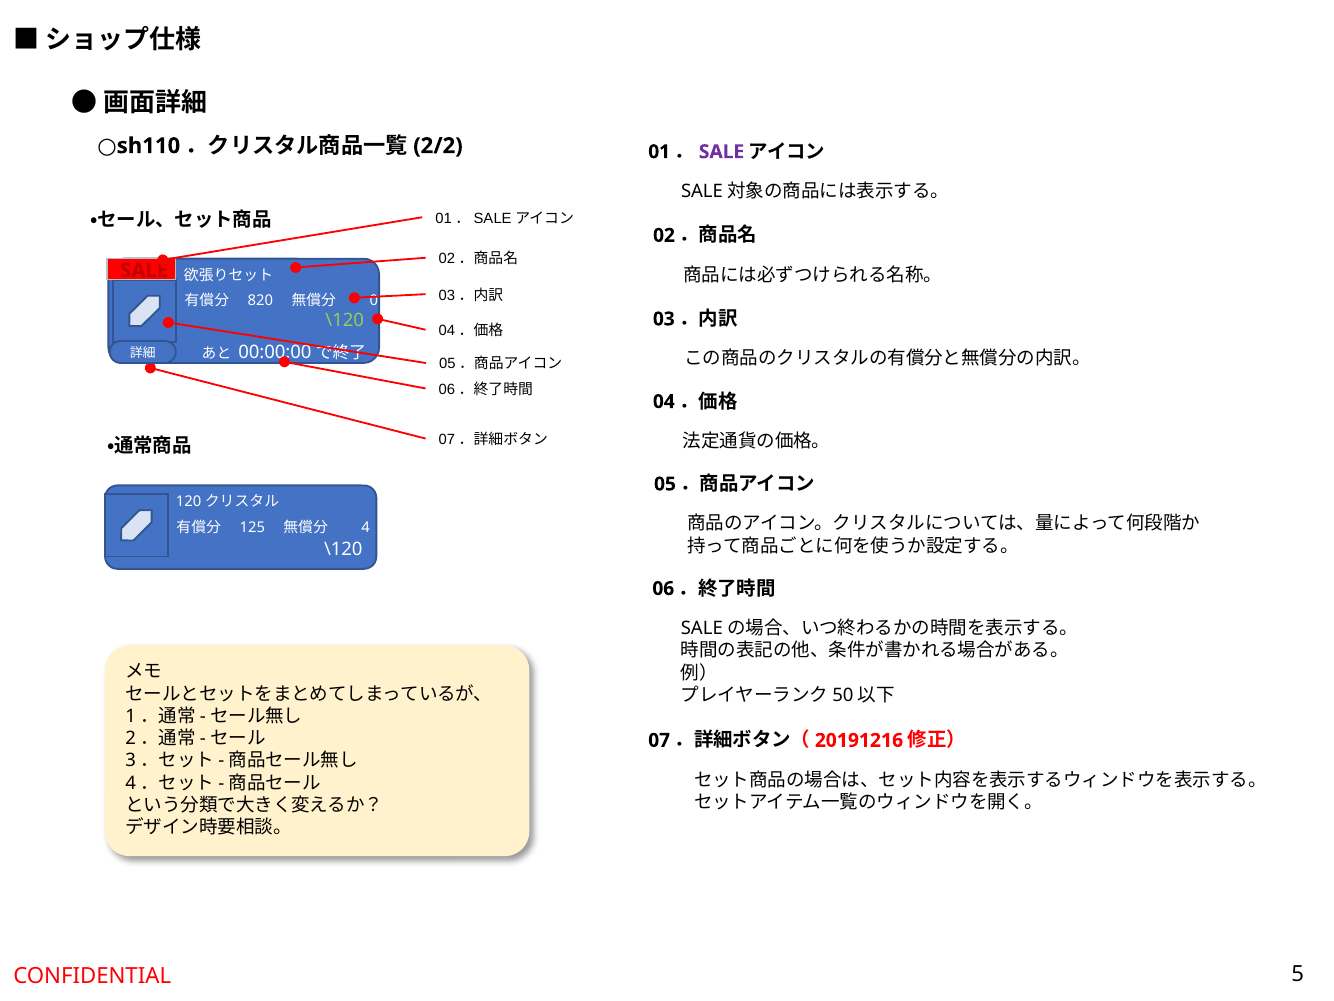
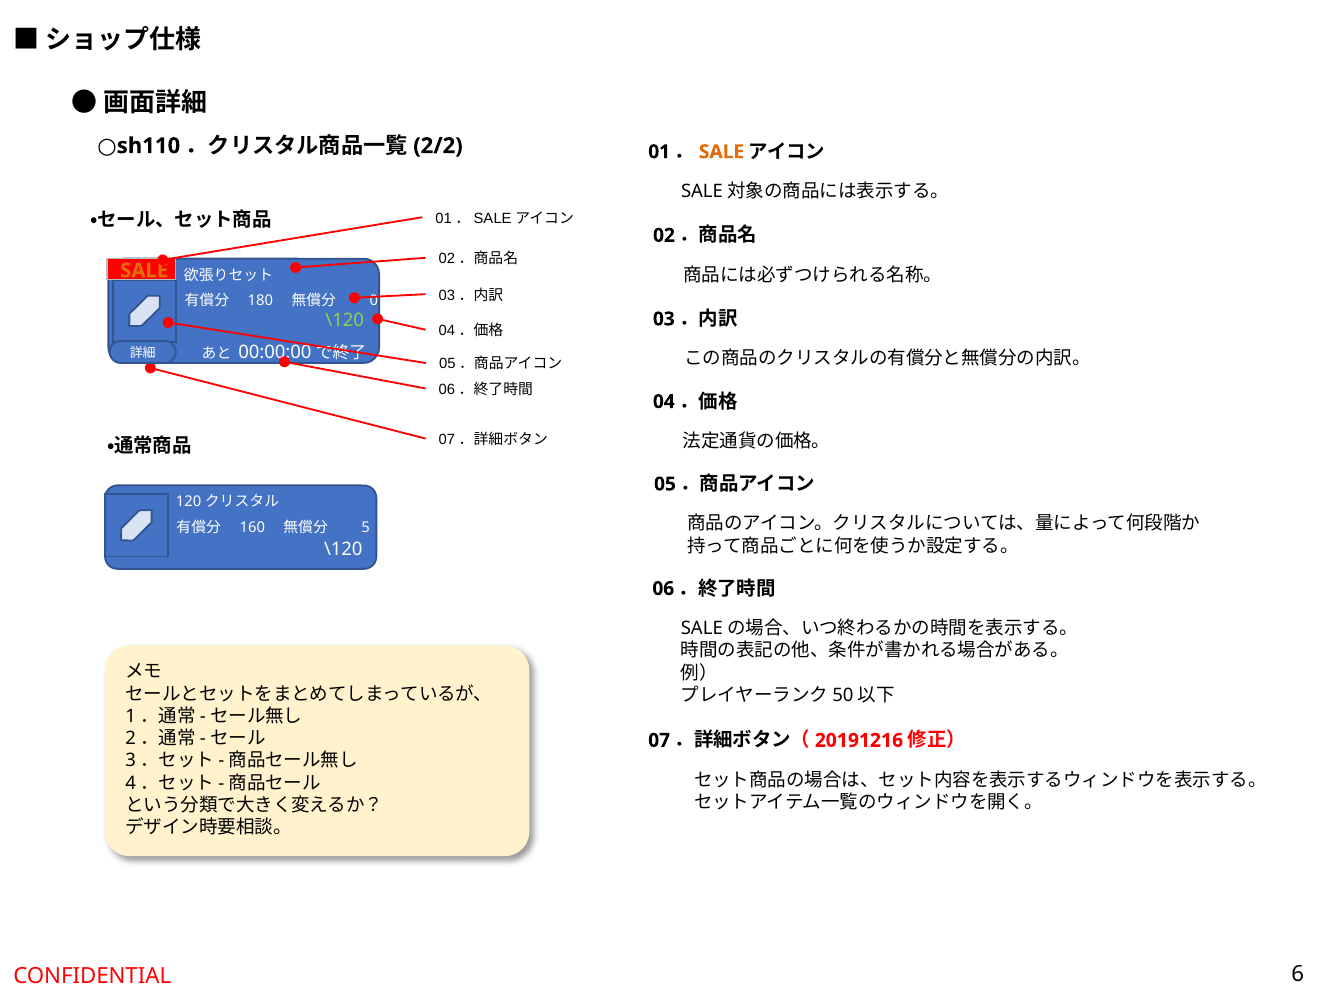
SALE colour: purple -> orange (722, 152)
SALE colour: red -> orange (144, 270)
820: 820 -> 180 (260, 301)
125: 125 -> 160 (252, 527)
4: 4 -> 5 (366, 527)
5: 5 -> 6 (1298, 974)
